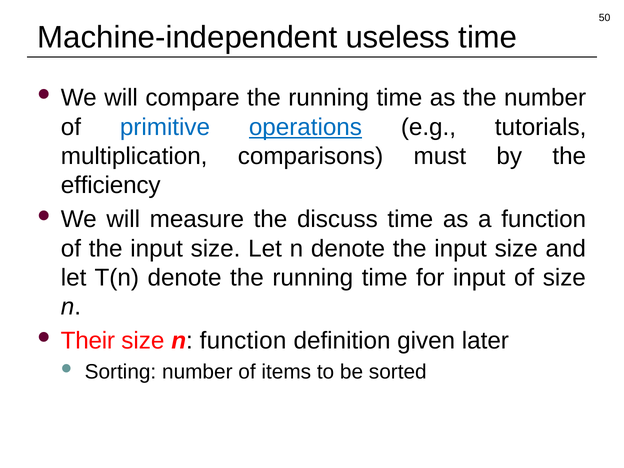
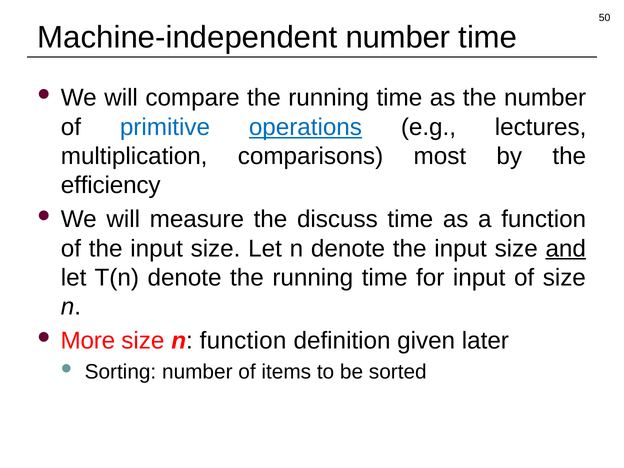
Machine-independent useless: useless -> number (398, 37)
tutorials: tutorials -> lectures (541, 127)
must: must -> most (440, 156)
and underline: none -> present (566, 249)
Their: Their -> More (88, 341)
